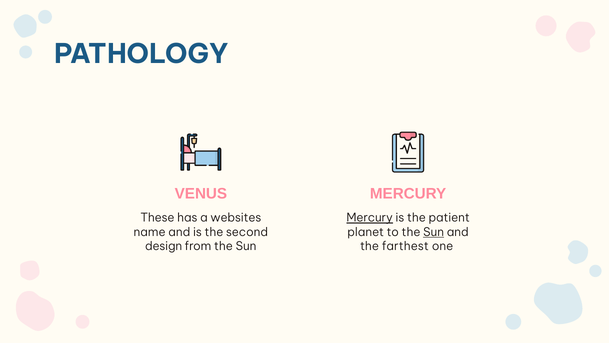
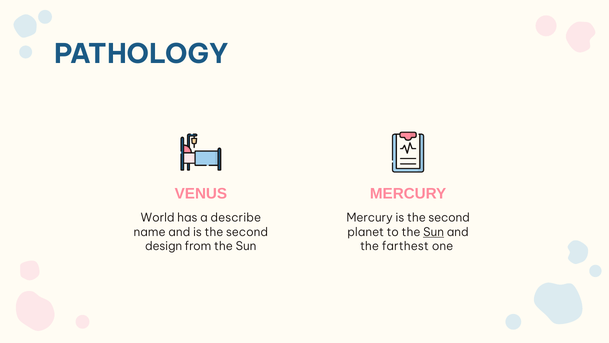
These: These -> World (157, 218)
websites: websites -> describe (236, 218)
Mercury underline: present -> none (370, 218)
patient: patient -> second (449, 218)
